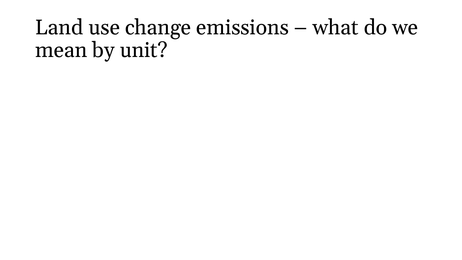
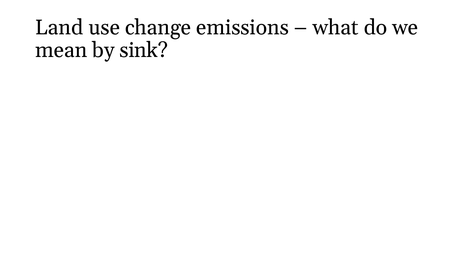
unit: unit -> sink (144, 50)
